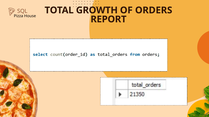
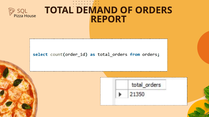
GROWTH: GROWTH -> DEMAND (97, 10)
